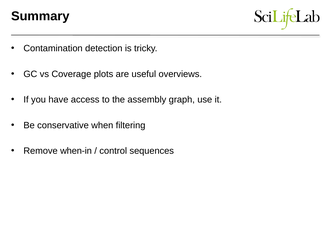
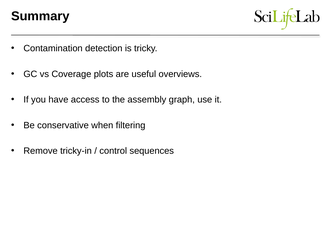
when-in: when-in -> tricky-in (76, 151)
